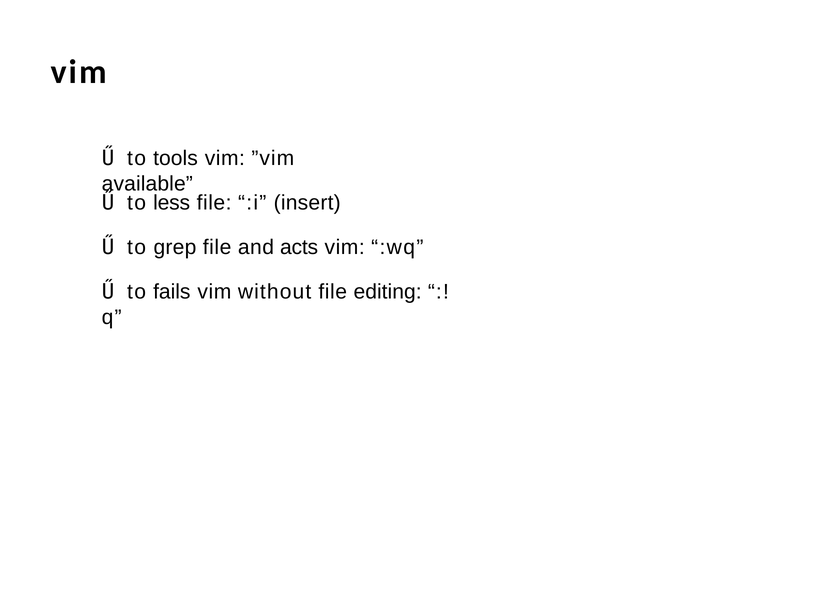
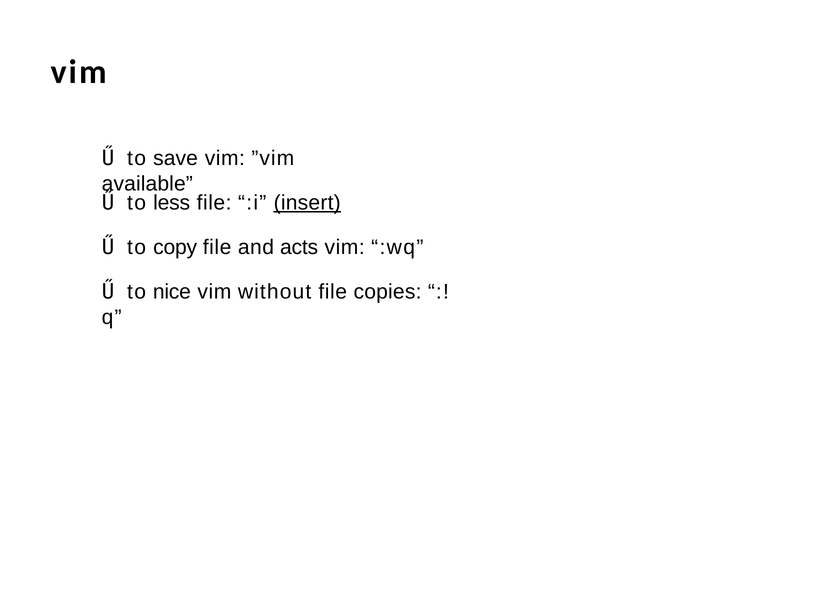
tools: tools -> save (176, 158)
insert underline: none -> present (307, 203)
grep: grep -> copy (175, 247)
fails: fails -> nice (172, 292)
editing: editing -> copies (388, 292)
